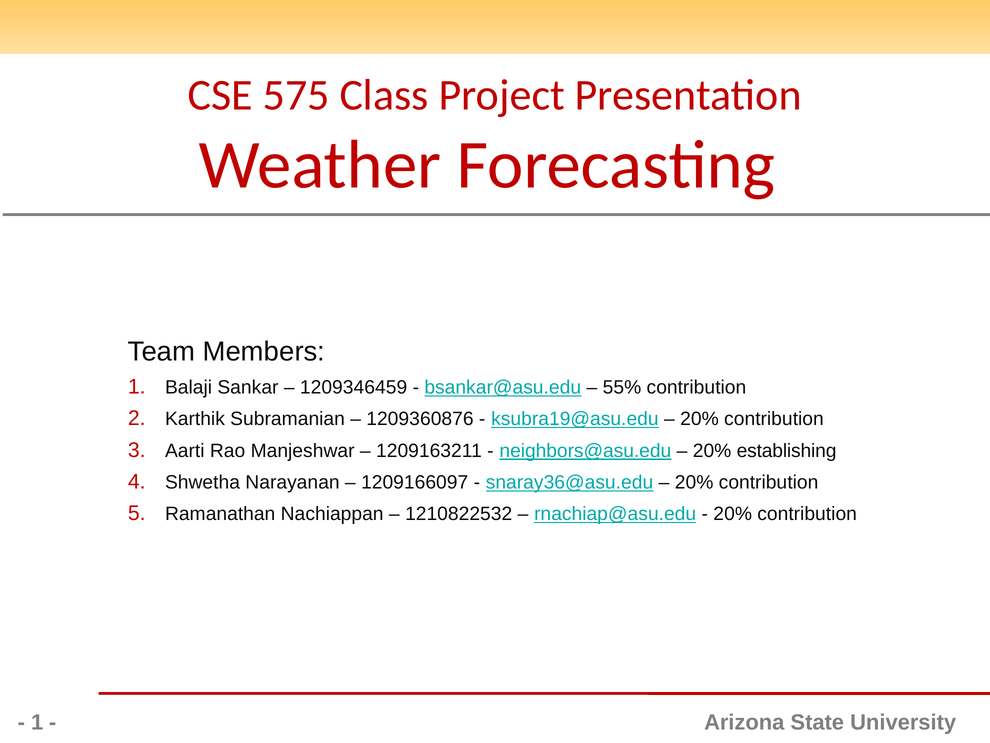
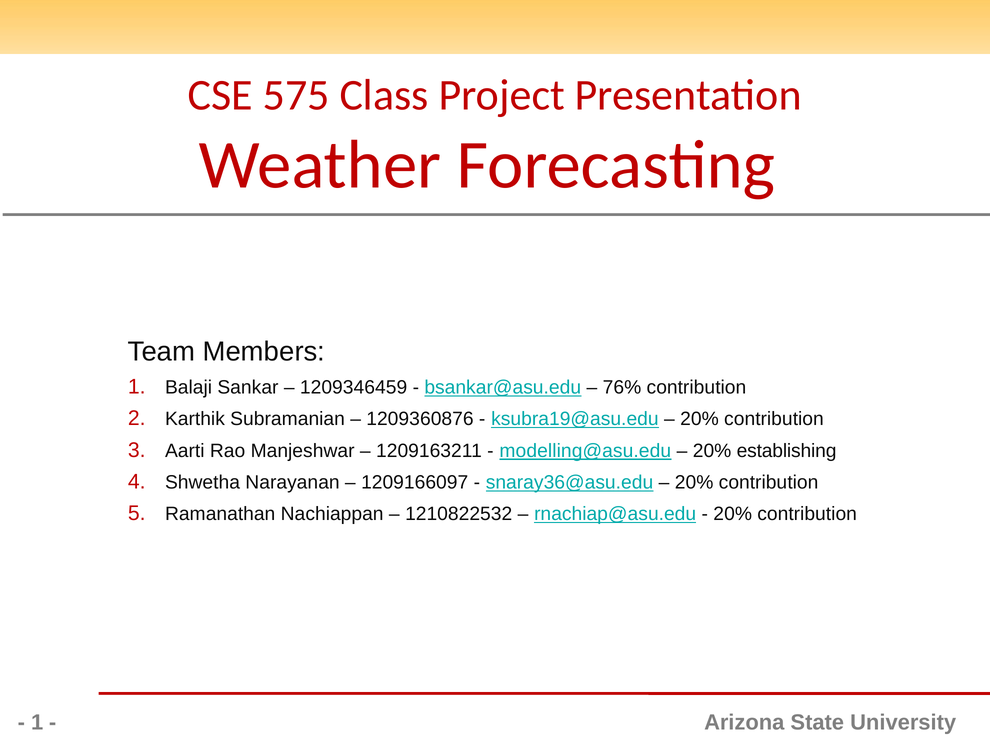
55%: 55% -> 76% (622, 387)
neighbors@asu.edu: neighbors@asu.edu -> modelling@asu.edu (585, 450)
